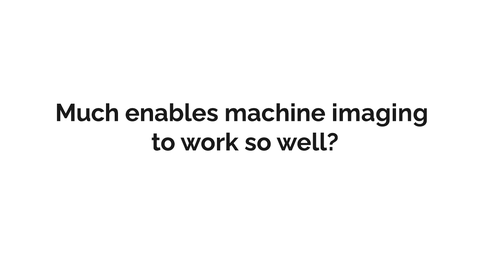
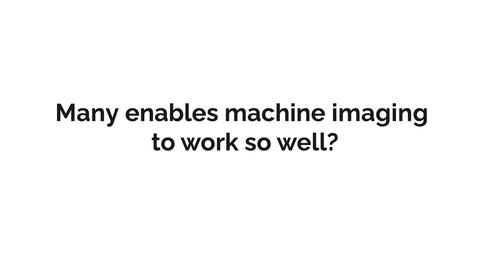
Much: Much -> Many (87, 113)
